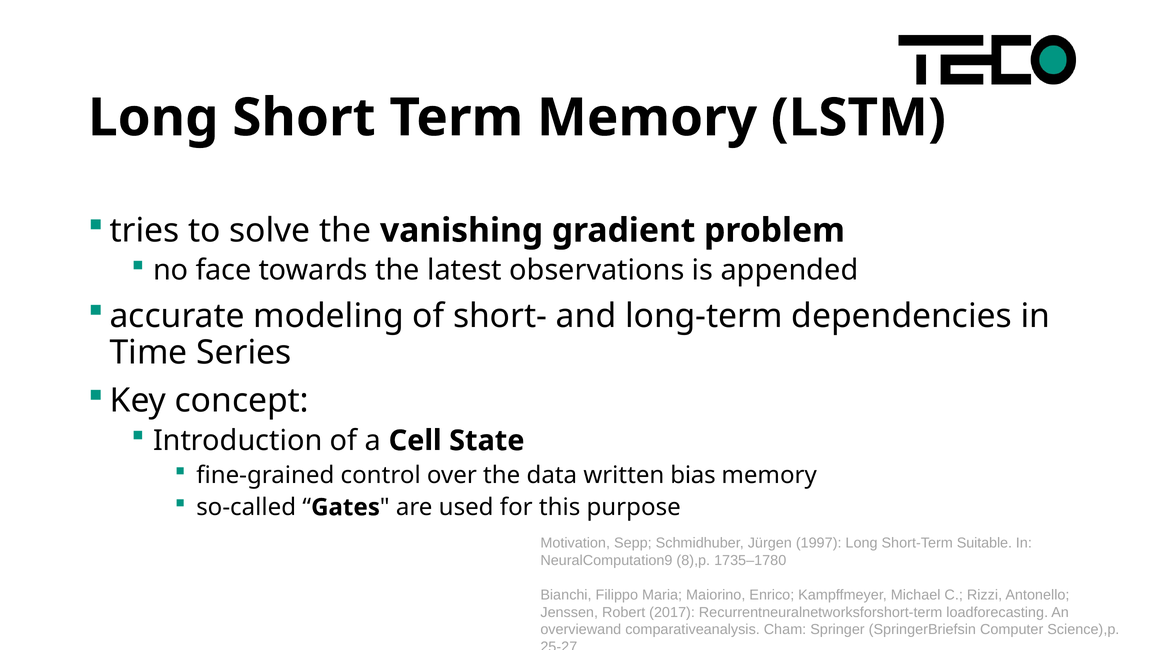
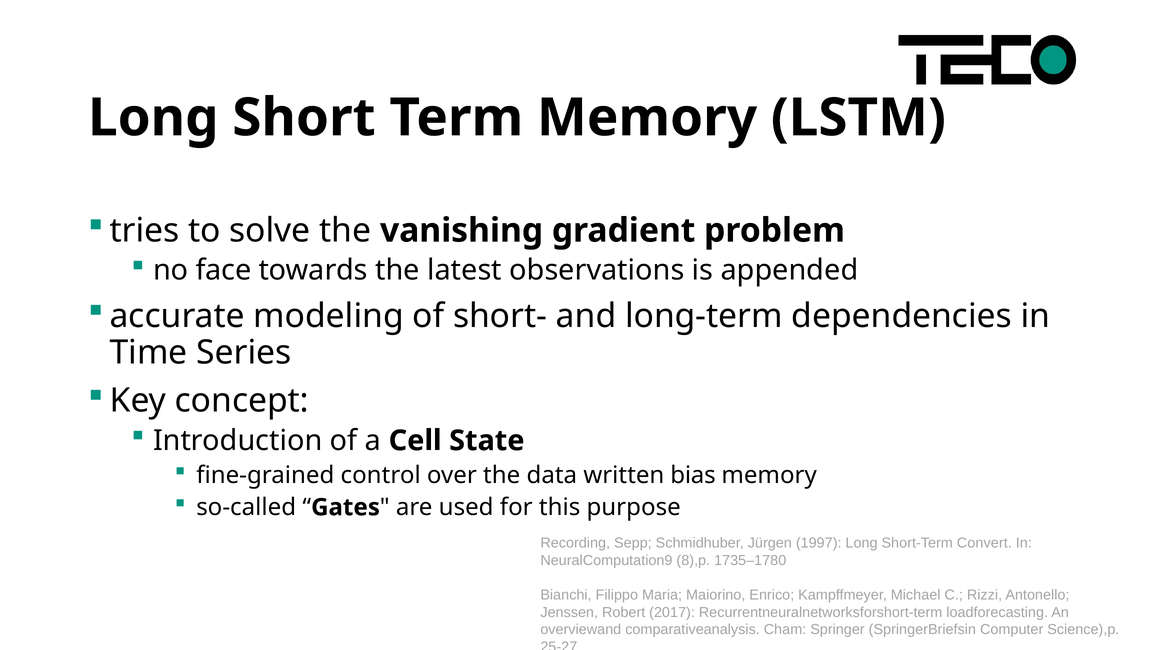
Motivation: Motivation -> Recording (575, 543)
Suitable: Suitable -> Convert (984, 543)
